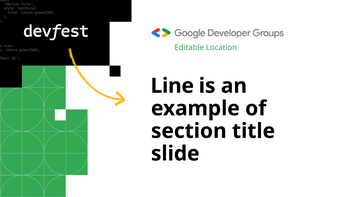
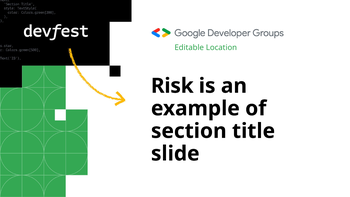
Line: Line -> Risk (172, 86)
